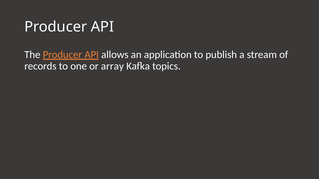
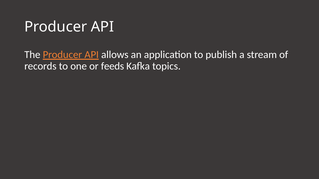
array: array -> feeds (113, 66)
